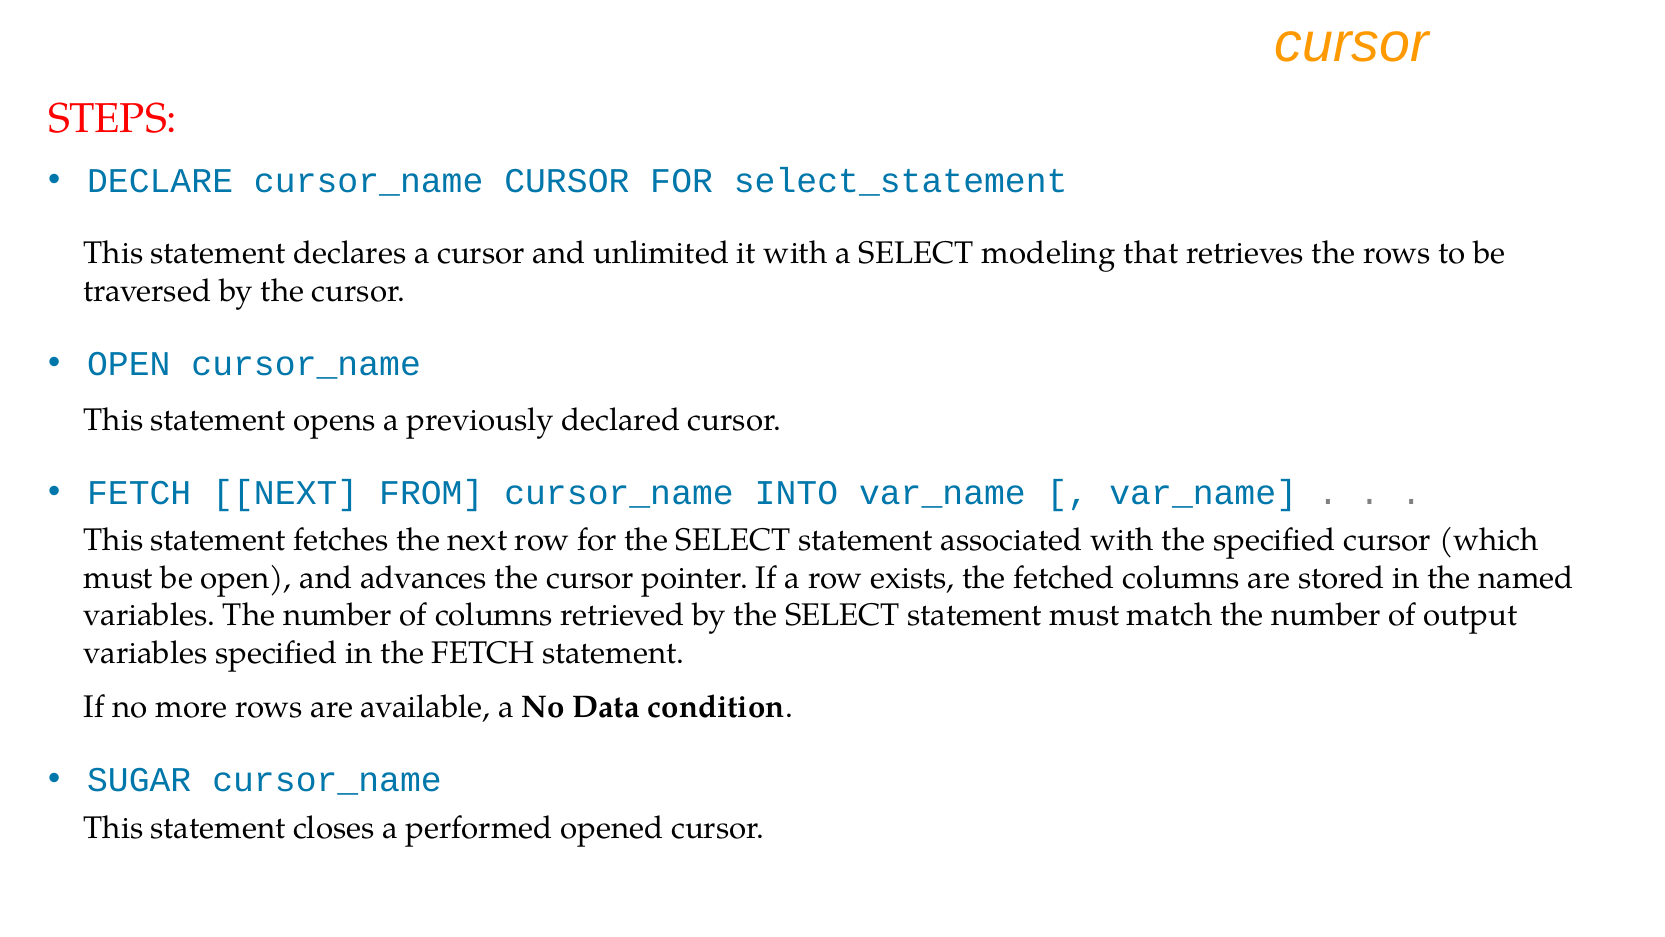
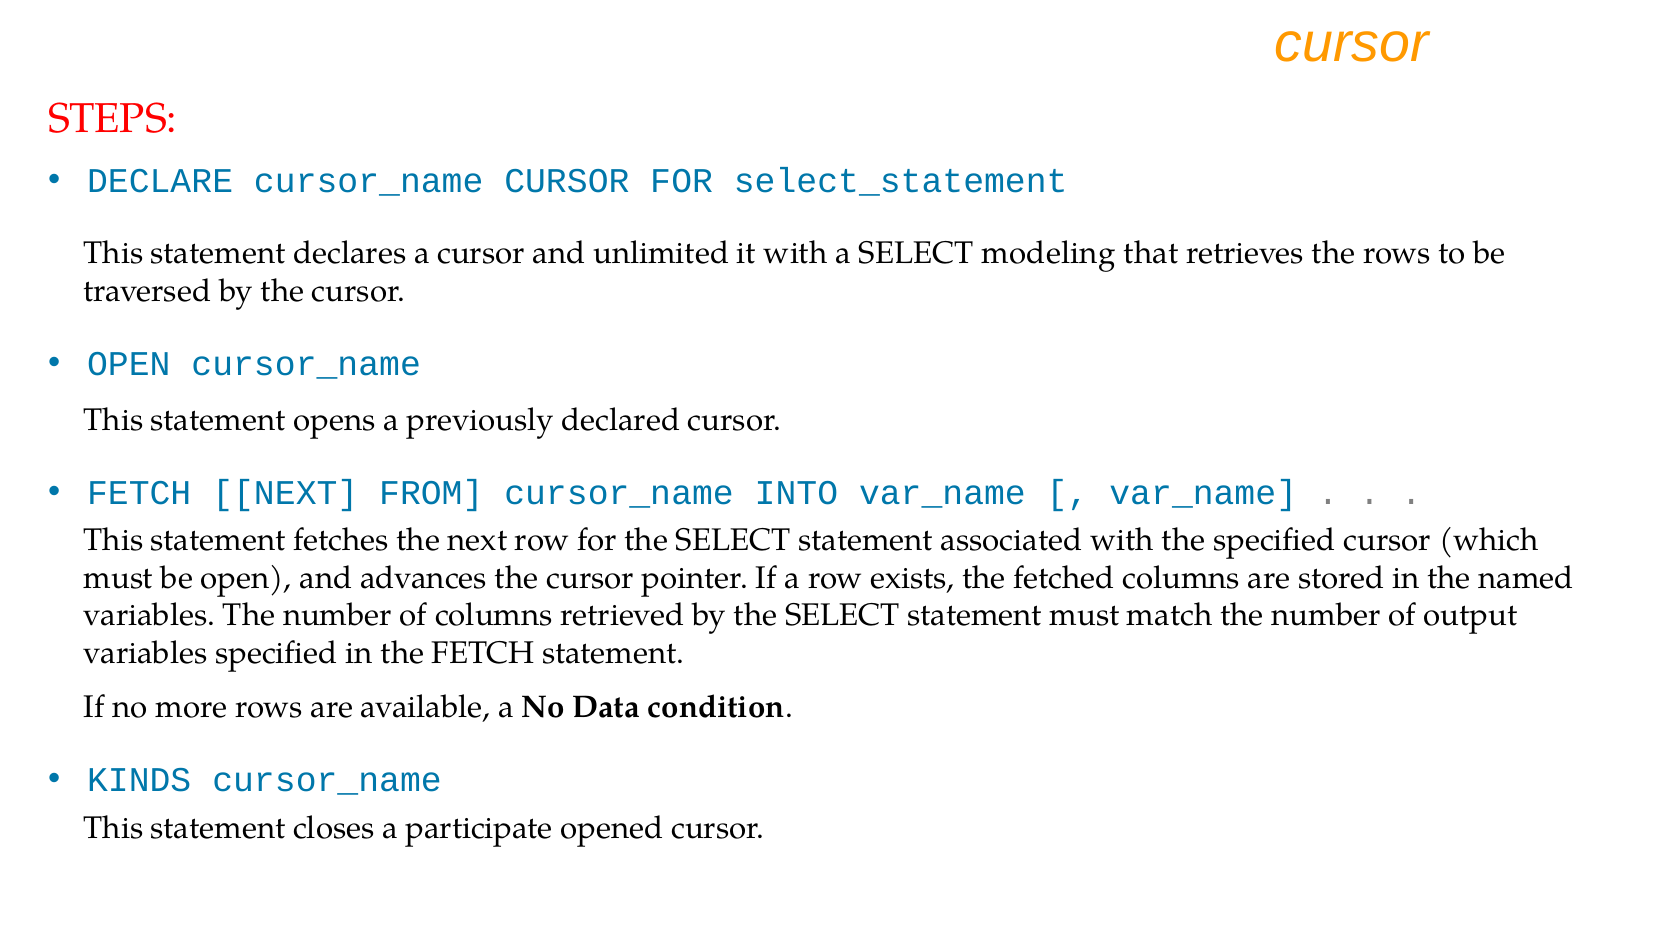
SUGAR: SUGAR -> KINDS (139, 780)
performed: performed -> participate (479, 827)
